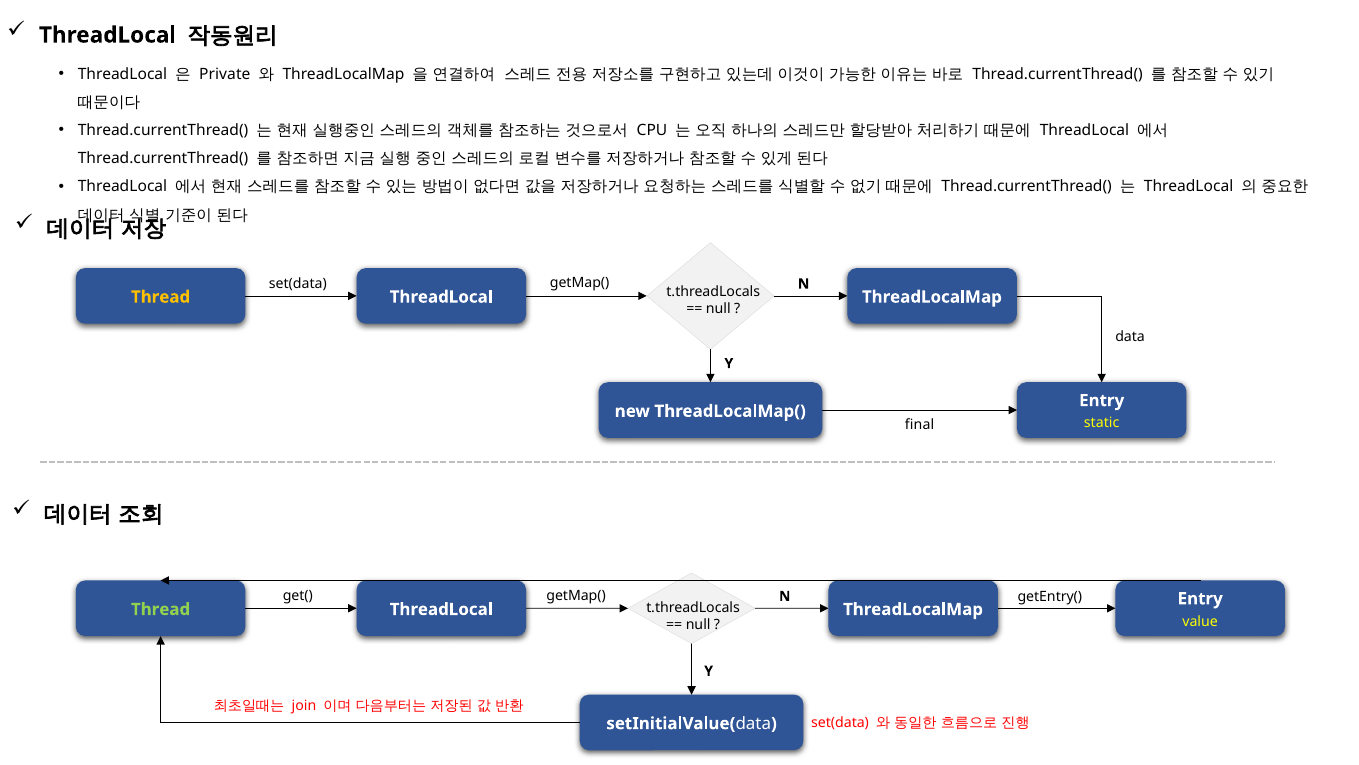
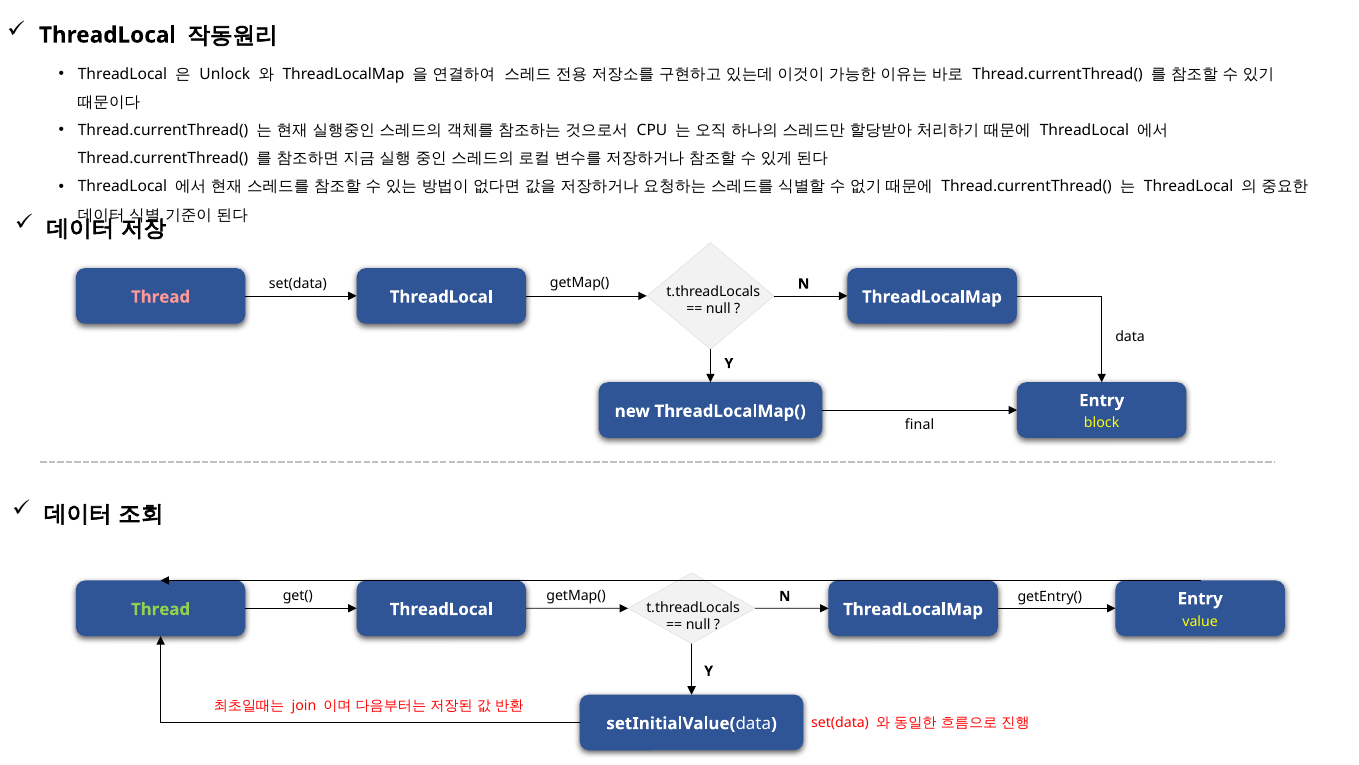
Private: Private -> Unlock (225, 74)
Thread colour: yellow -> pink (161, 297)
static: static -> block (1102, 423)
